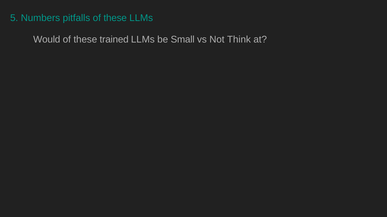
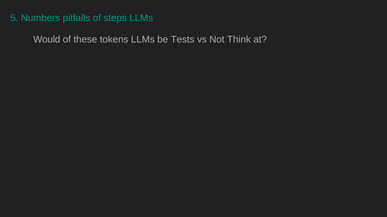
pitfalls of these: these -> steps (115, 18)
trained: trained -> tokens (114, 40)
Small: Small -> Tests (183, 40)
